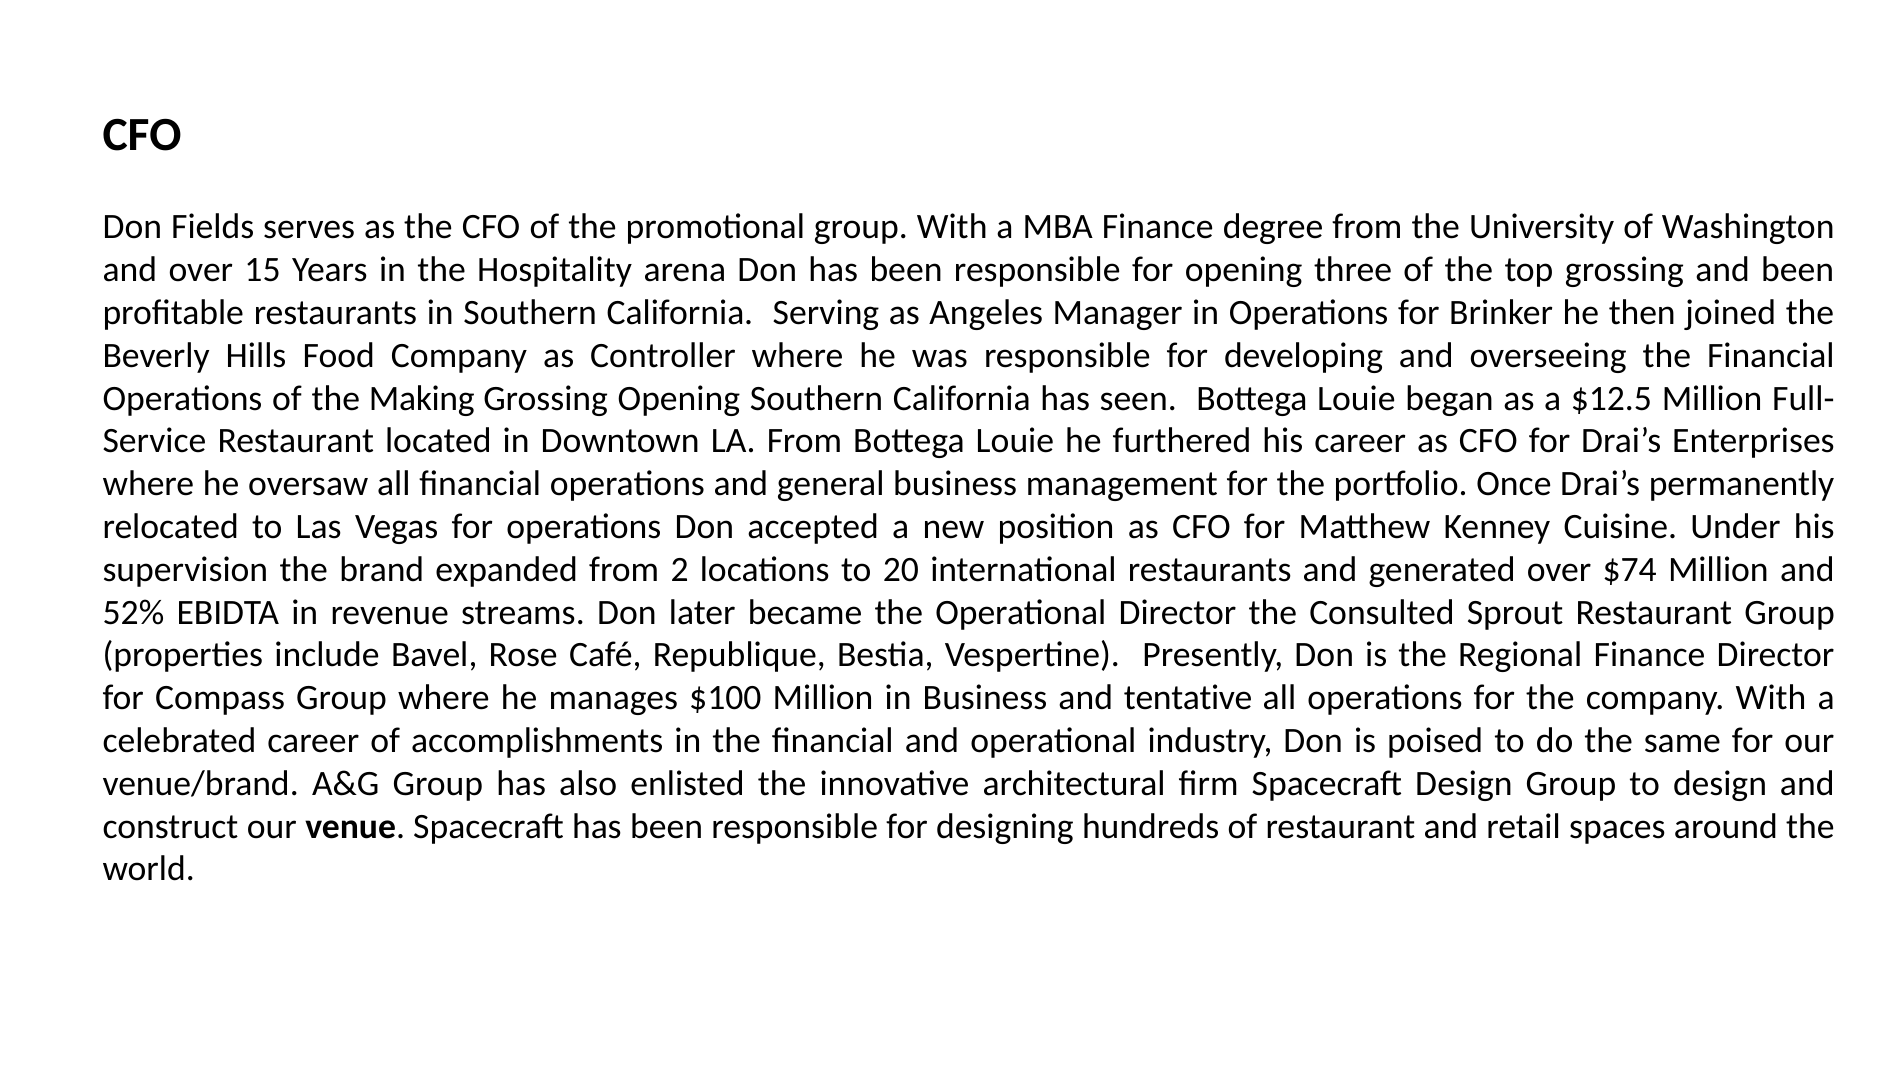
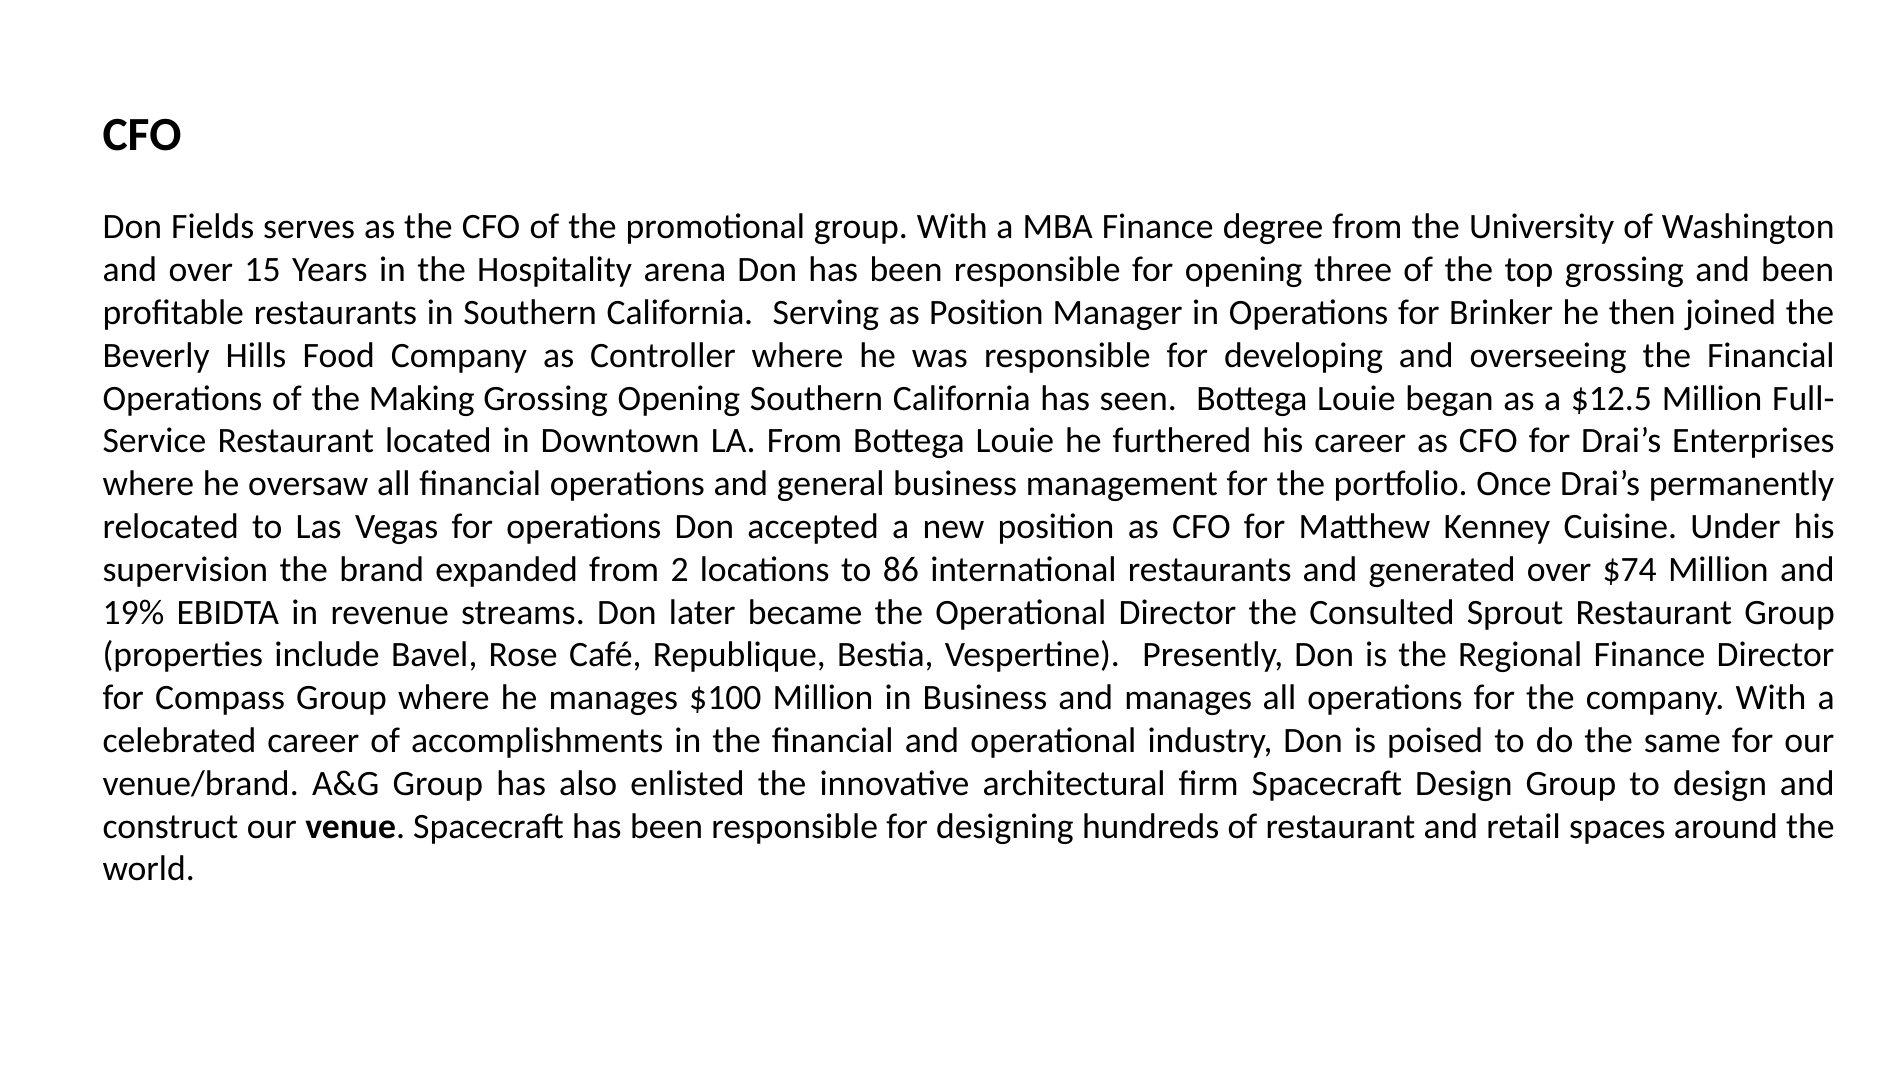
as Angeles: Angeles -> Position (986, 313)
20: 20 -> 86 (901, 569)
52%: 52% -> 19% (133, 612)
and tentative: tentative -> manages (1188, 698)
